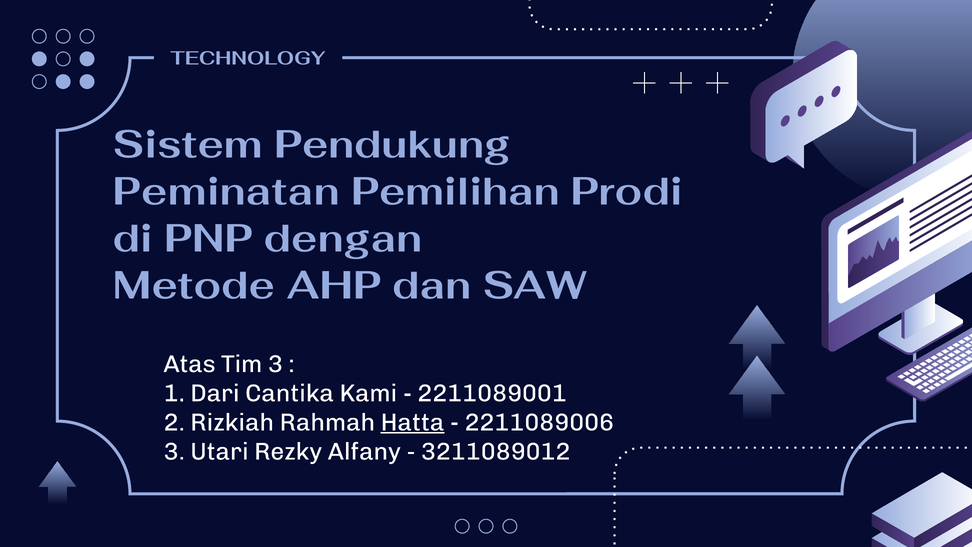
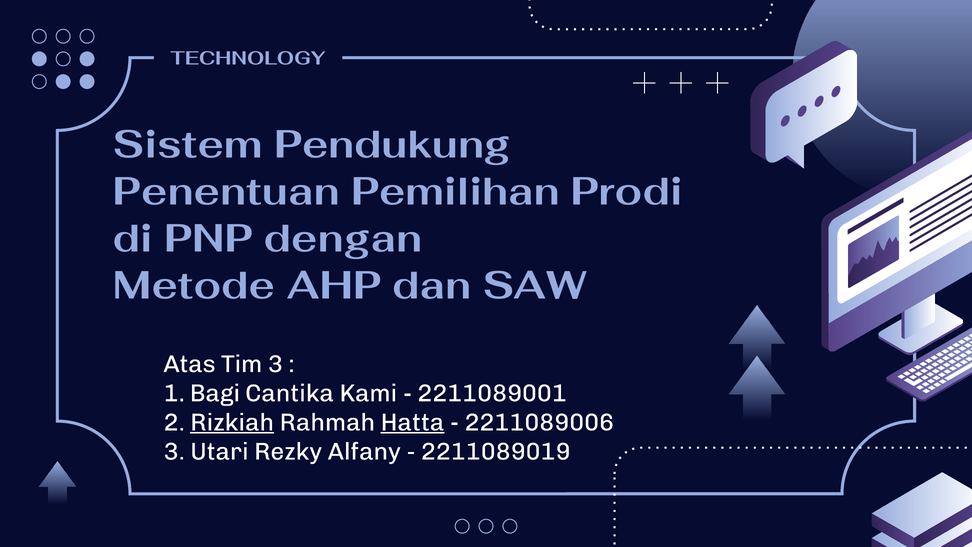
Peminatan: Peminatan -> Penentuan (226, 192)
Dari: Dari -> Bagi (215, 393)
Rizkiah underline: none -> present (232, 422)
3211089012: 3211089012 -> 2211089019 (496, 451)
